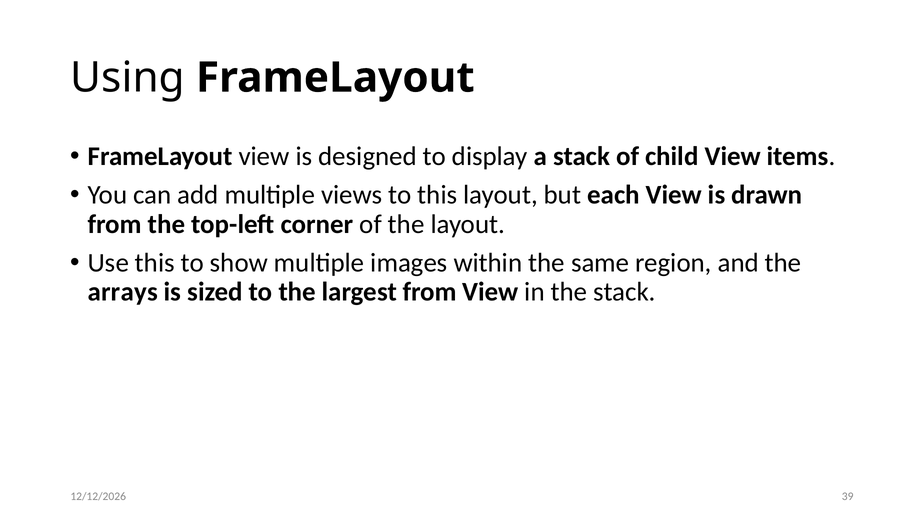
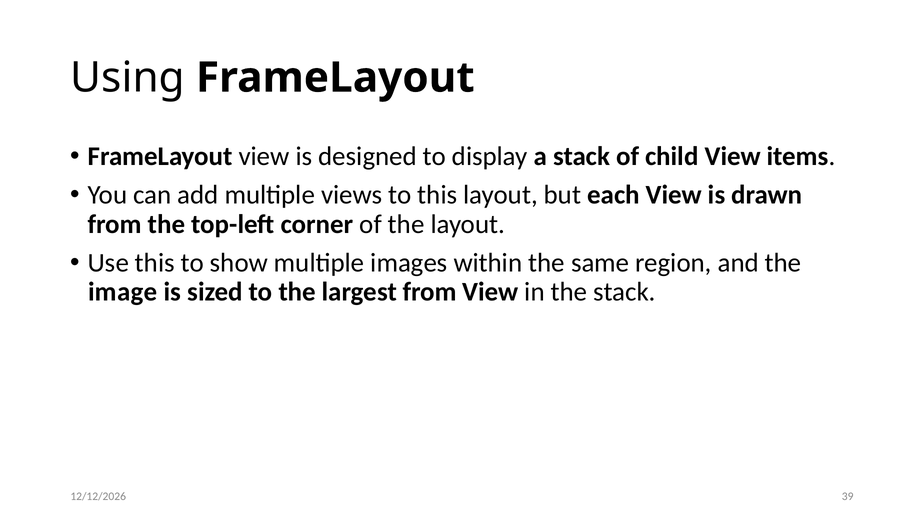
arrays: arrays -> image (123, 292)
